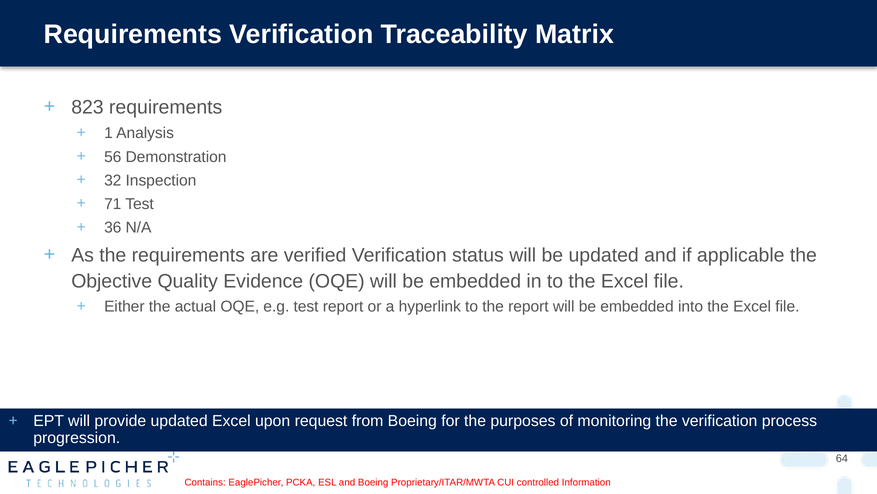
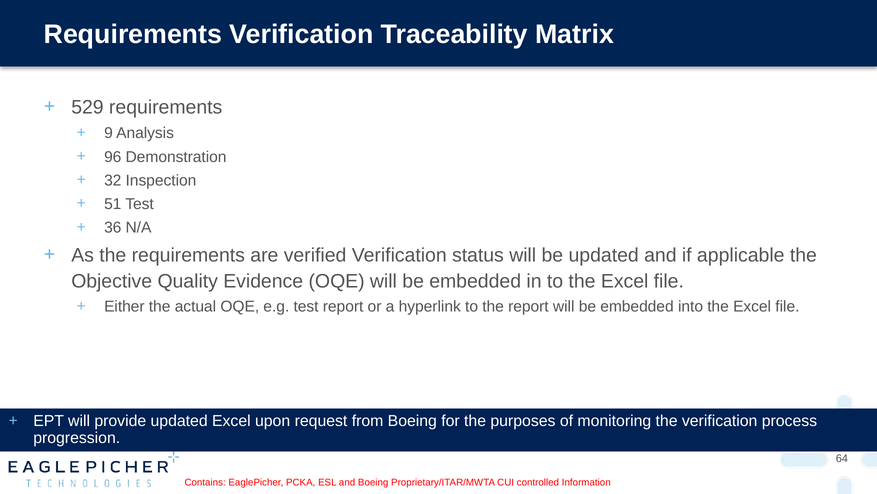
823: 823 -> 529 (87, 107)
1: 1 -> 9 (108, 133)
56: 56 -> 96 (113, 157)
71: 71 -> 51 (113, 204)
